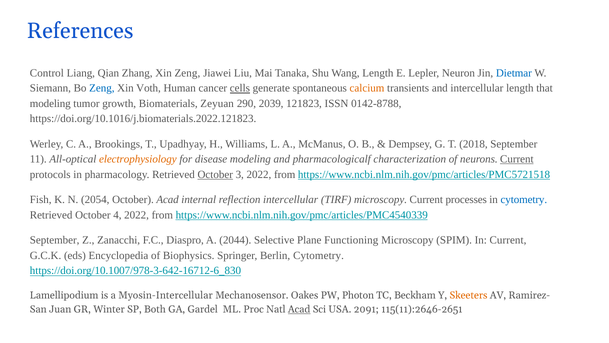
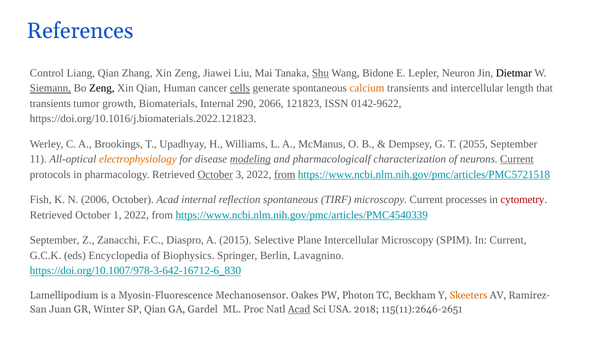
Shu underline: none -> present (320, 73)
Wang Length: Length -> Bidone (378, 73)
Dietmar colour: blue -> black (514, 73)
Siemann underline: none -> present (50, 88)
Zeng colour: blue -> black (102, 88)
Xin Voth: Voth -> Qian (148, 88)
modeling: modeling -> transients (50, 103)
Biomaterials Zeyuan: Zeyuan -> Internal (217, 103)
2039: 2039 -> 2066 (271, 103)
0142-8788: 0142-8788 -> 0142-9622 (376, 103)
2018: 2018 -> 2055 (473, 144)
modeling underline: none -> present (250, 159)
from underline: none -> present (285, 174)
2054: 2054 -> 2006 (95, 199)
reflection intercellular: intercellular -> spontaneous (291, 199)
cytometry colour: blue -> red (524, 199)
4: 4 -> 1 (117, 215)
2044: 2044 -> 2015 (235, 240)
Plane Functioning: Functioning -> Intercellular (351, 240)
Berlin Cytometry: Cytometry -> Lavagnino (319, 255)
Myosin-Intercellular: Myosin-Intercellular -> Myosin-Fluorescence (166, 295)
SP Both: Both -> Qian (155, 309)
2091: 2091 -> 2018 (366, 309)
